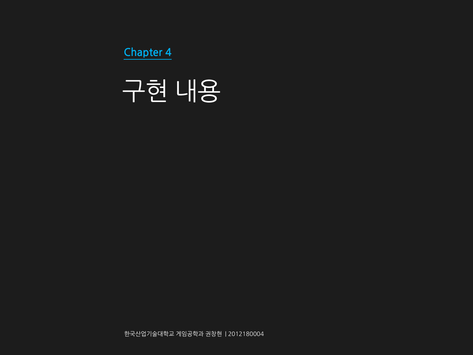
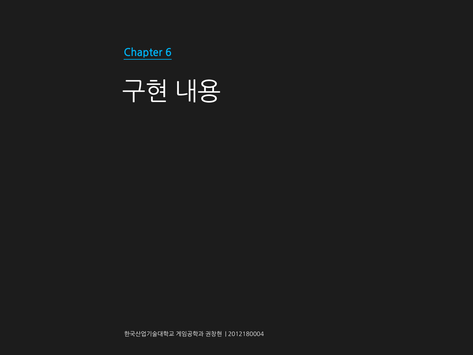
4: 4 -> 6 (168, 53)
